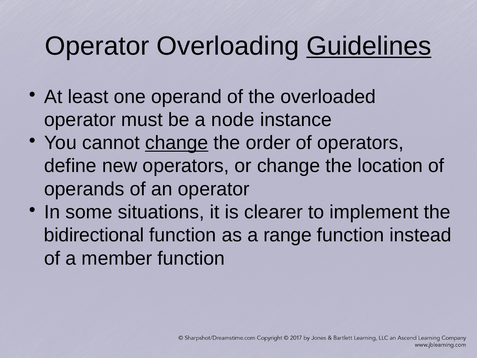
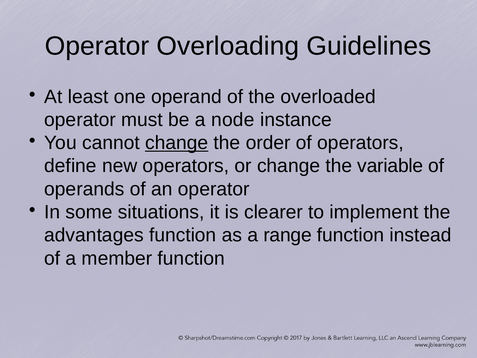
Guidelines underline: present -> none (369, 46)
location: location -> variable (390, 166)
bidirectional: bidirectional -> advantages (94, 235)
